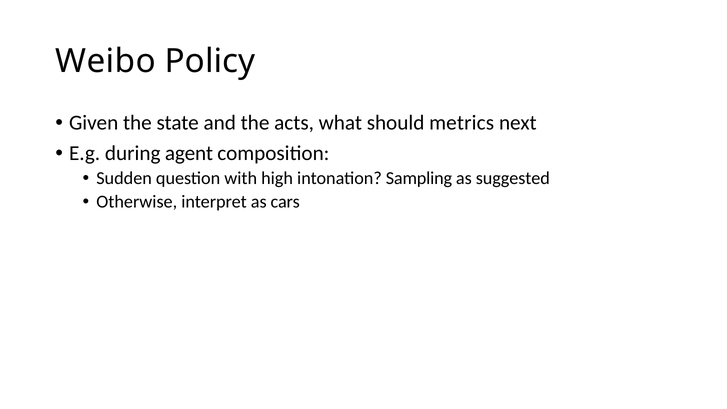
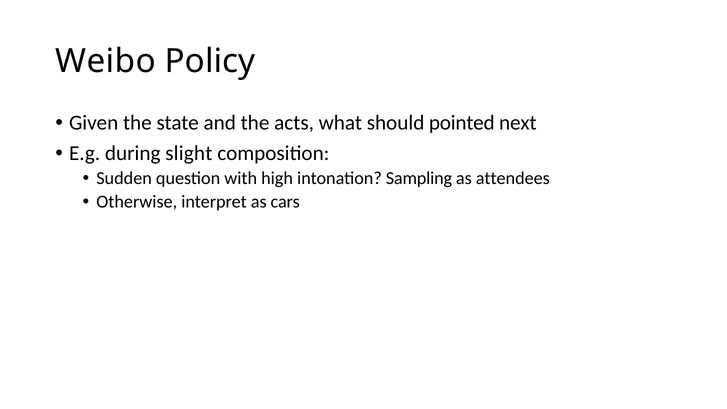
metrics: metrics -> pointed (462, 123)
agent: agent -> slight (189, 153)
suggested: suggested -> attendees (513, 178)
